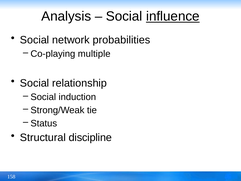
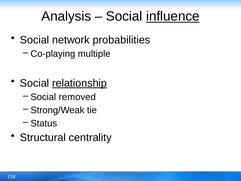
relationship underline: none -> present (80, 83)
induction: induction -> removed (77, 97)
discipline: discipline -> centrality (90, 137)
